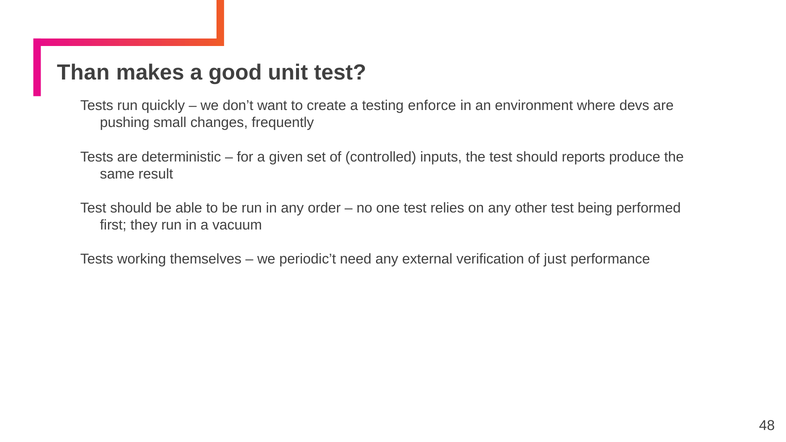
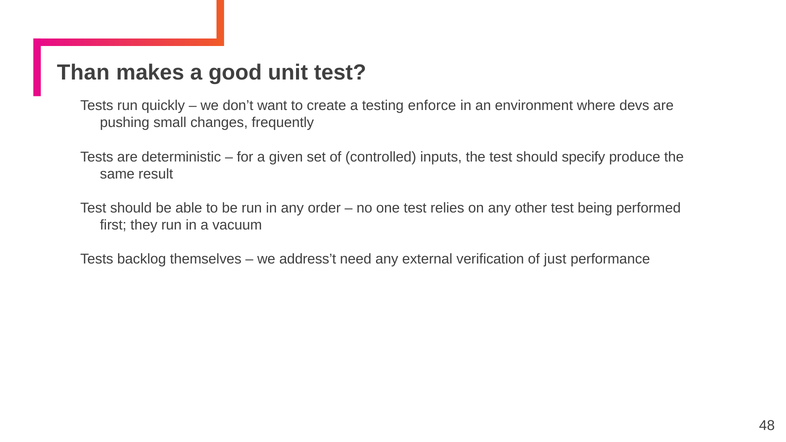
reports: reports -> specify (584, 157)
working: working -> backlog (142, 259)
periodic’t: periodic’t -> address’t (308, 259)
